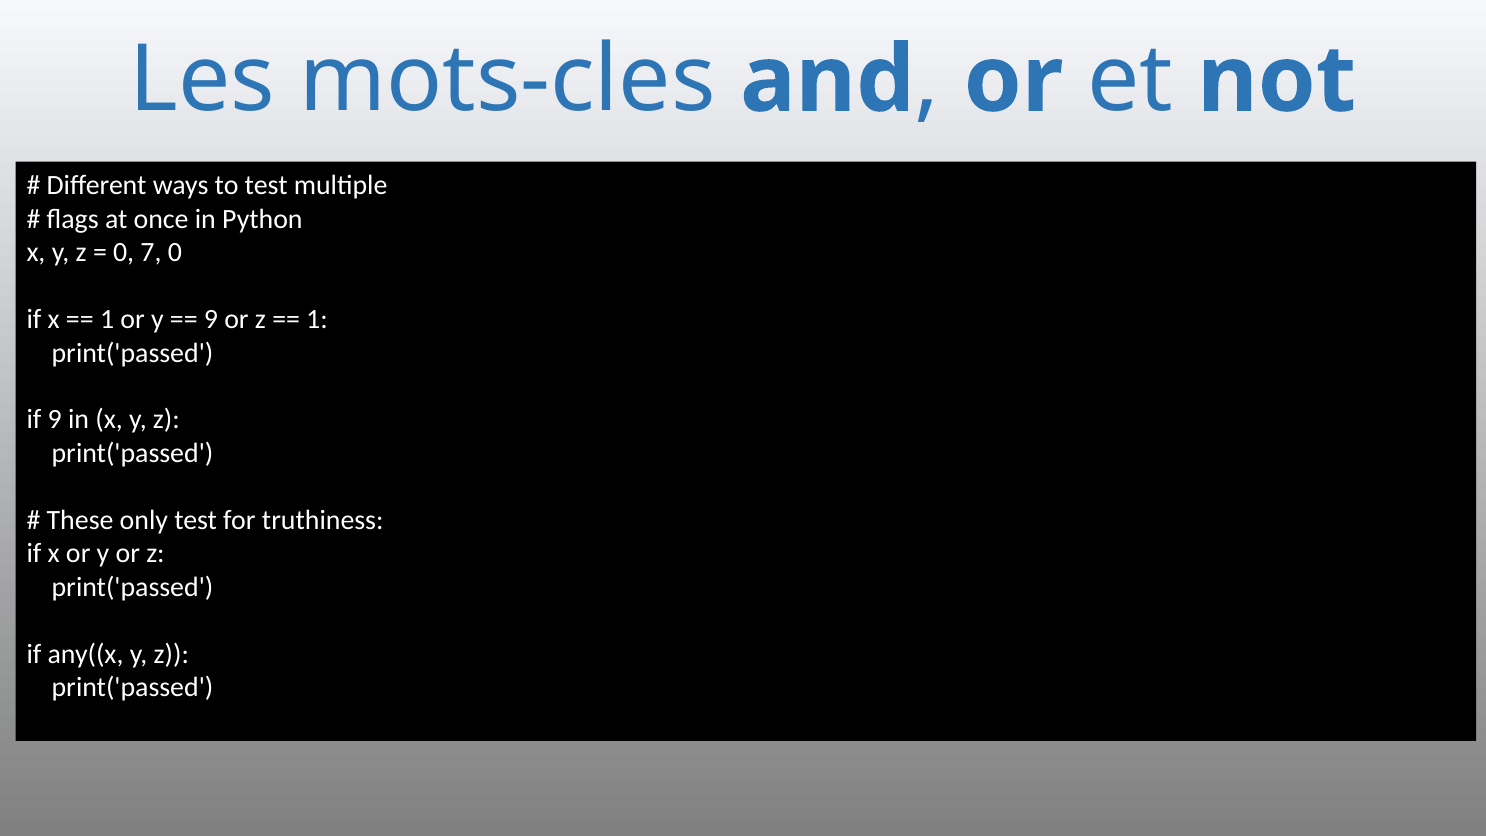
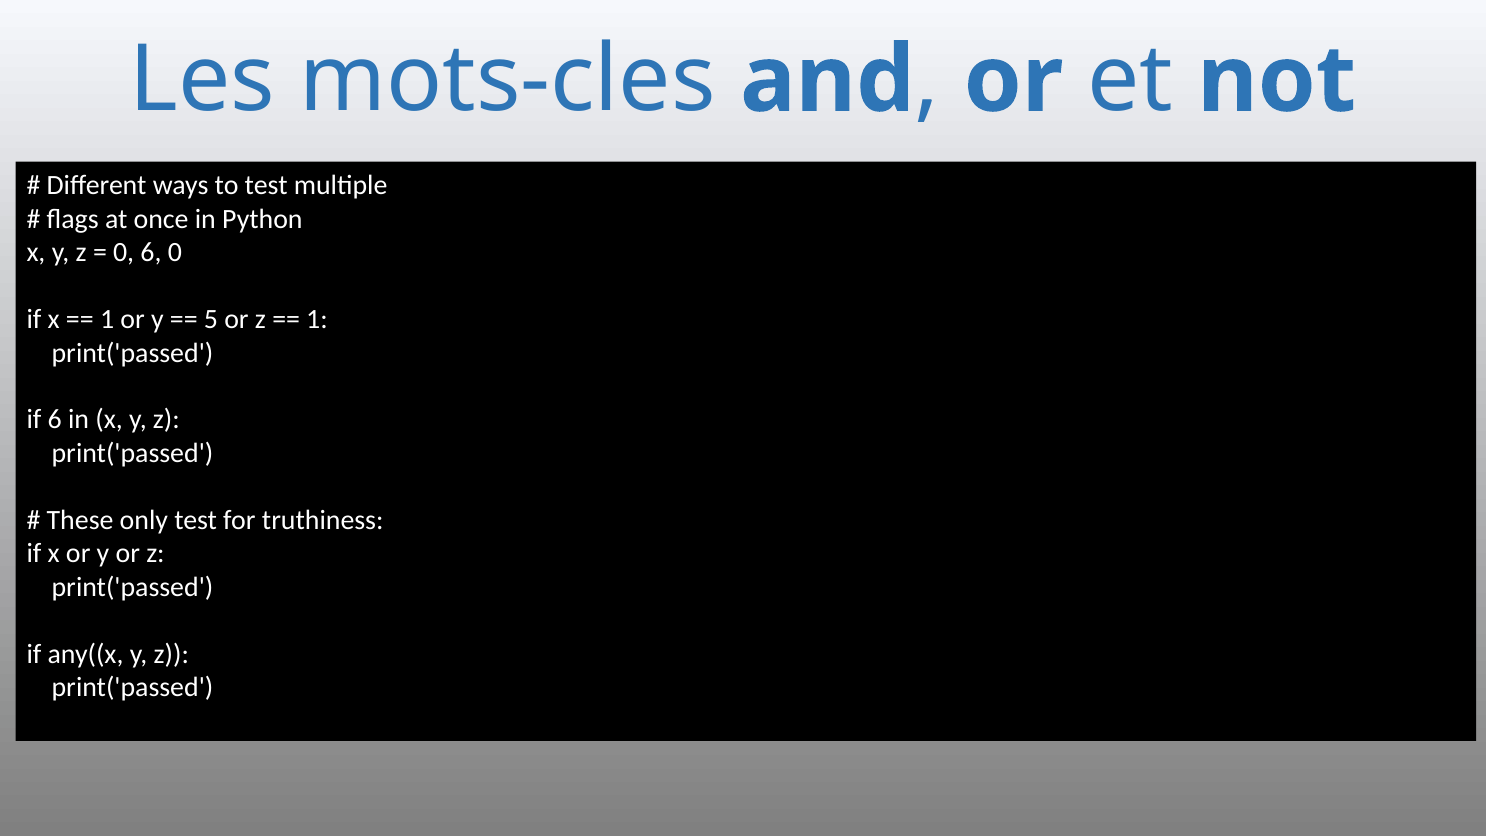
0 7: 7 -> 6 (151, 253)
9: 9 -> 5 (211, 319)
if 9: 9 -> 6 (55, 420)
